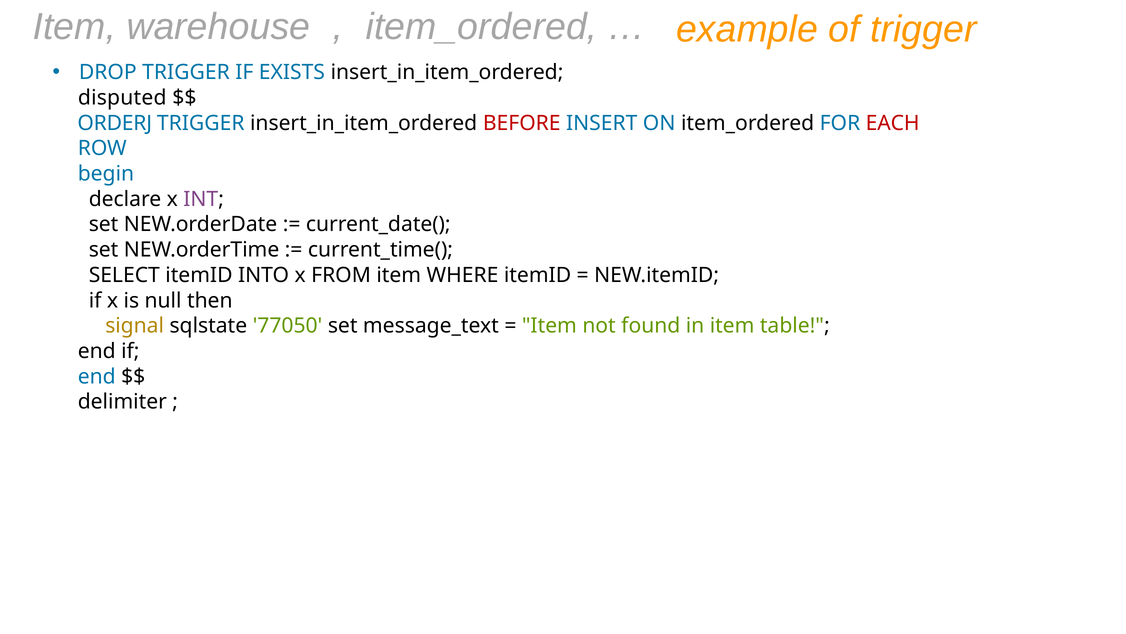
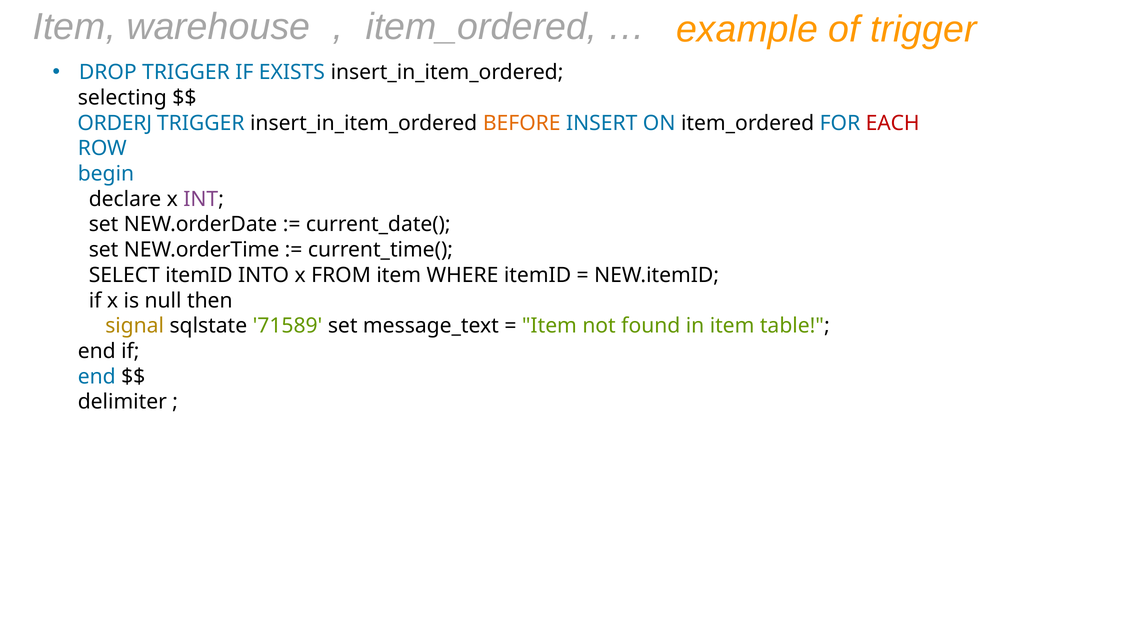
disputed: disputed -> selecting (122, 98)
BEFORE colour: red -> orange (522, 123)
77050: 77050 -> 71589 (287, 326)
